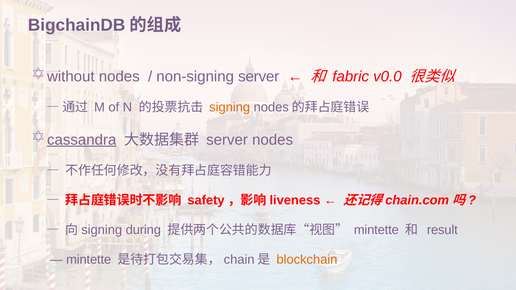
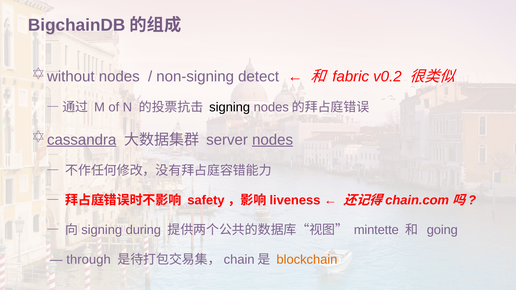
non-signing server: server -> detect (259, 77)
v0.0: v0.0 -> v0.2 (387, 77)
signing colour: orange -> black (230, 107)
nodes underline: none -> present (273, 140)
result: result -> going (442, 230)
mintette: mintette -> through (89, 260)
